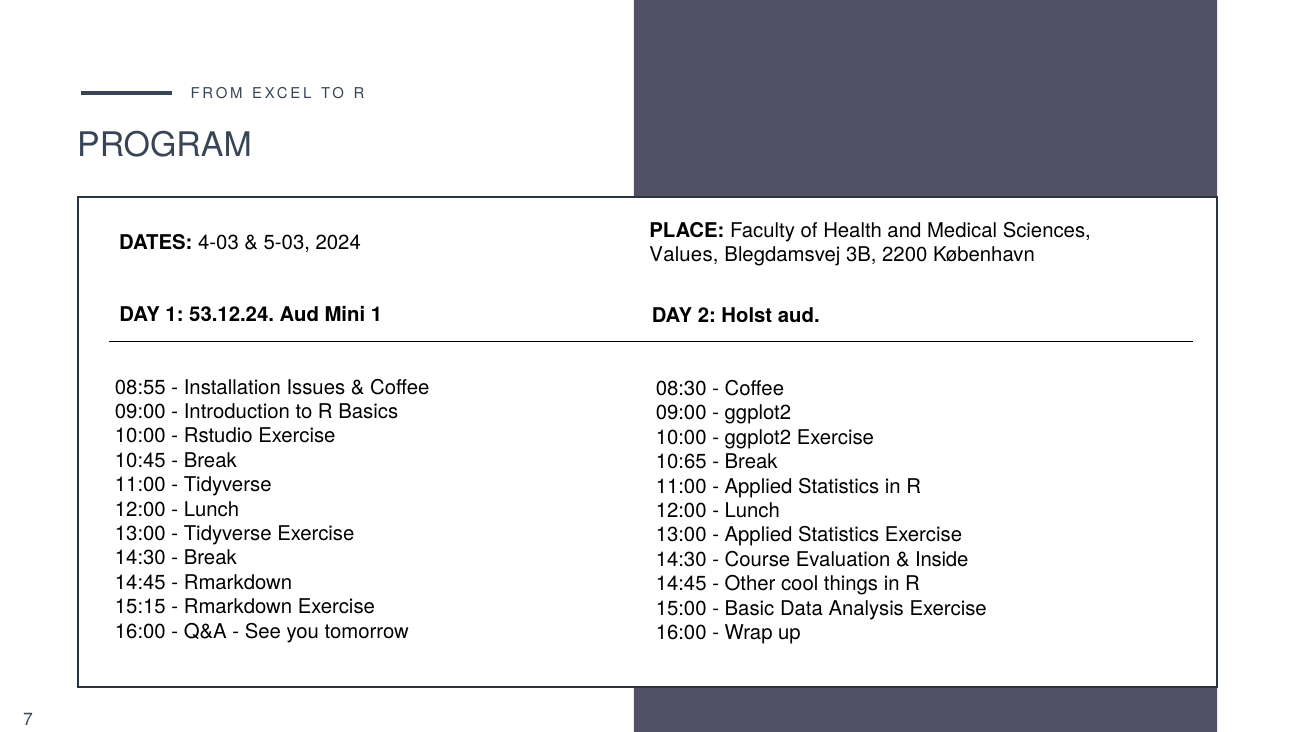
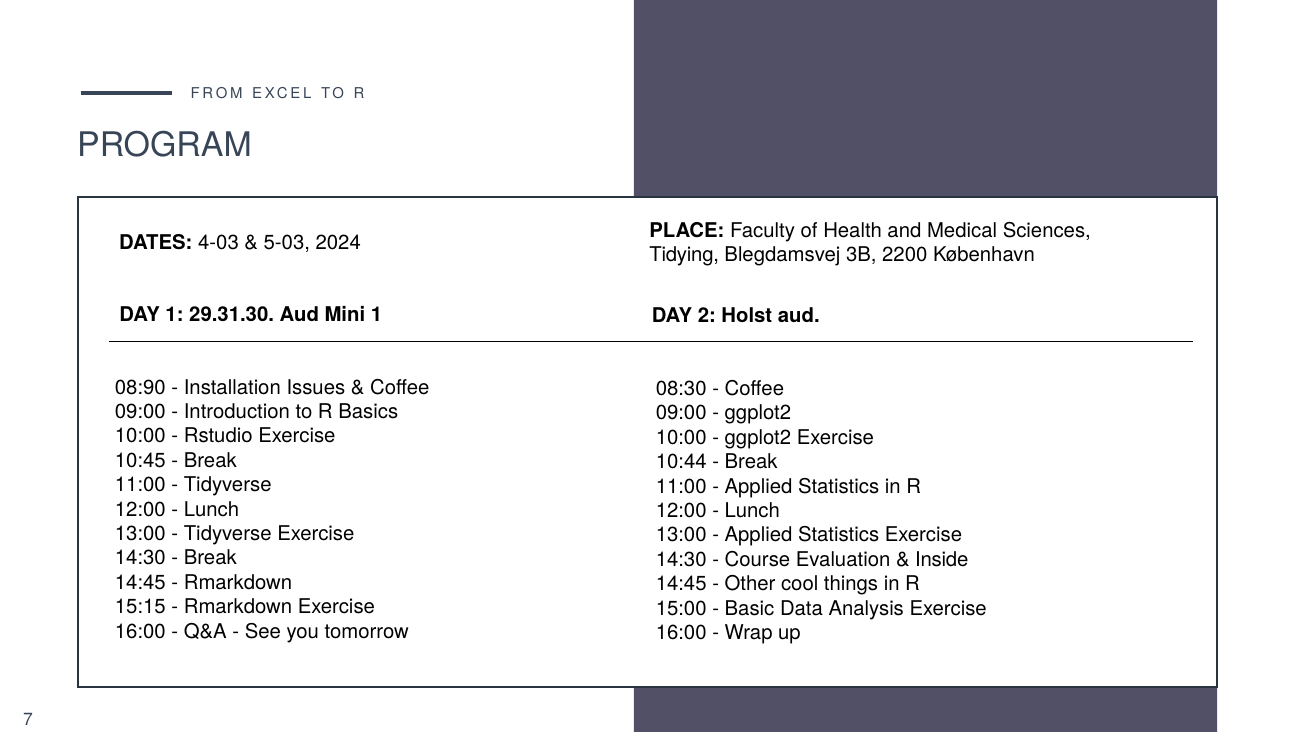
Values: Values -> Tidying (684, 255)
53.12.24: 53.12.24 -> 29.31.30 (232, 315)
08:55: 08:55 -> 08:90 (140, 388)
10:65: 10:65 -> 10:44 (681, 462)
